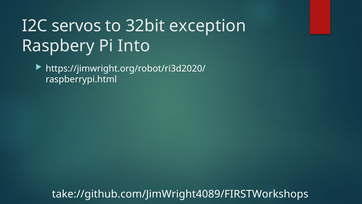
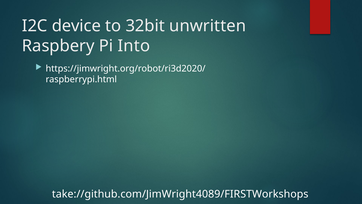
servos: servos -> device (76, 26)
exception: exception -> unwritten (208, 26)
